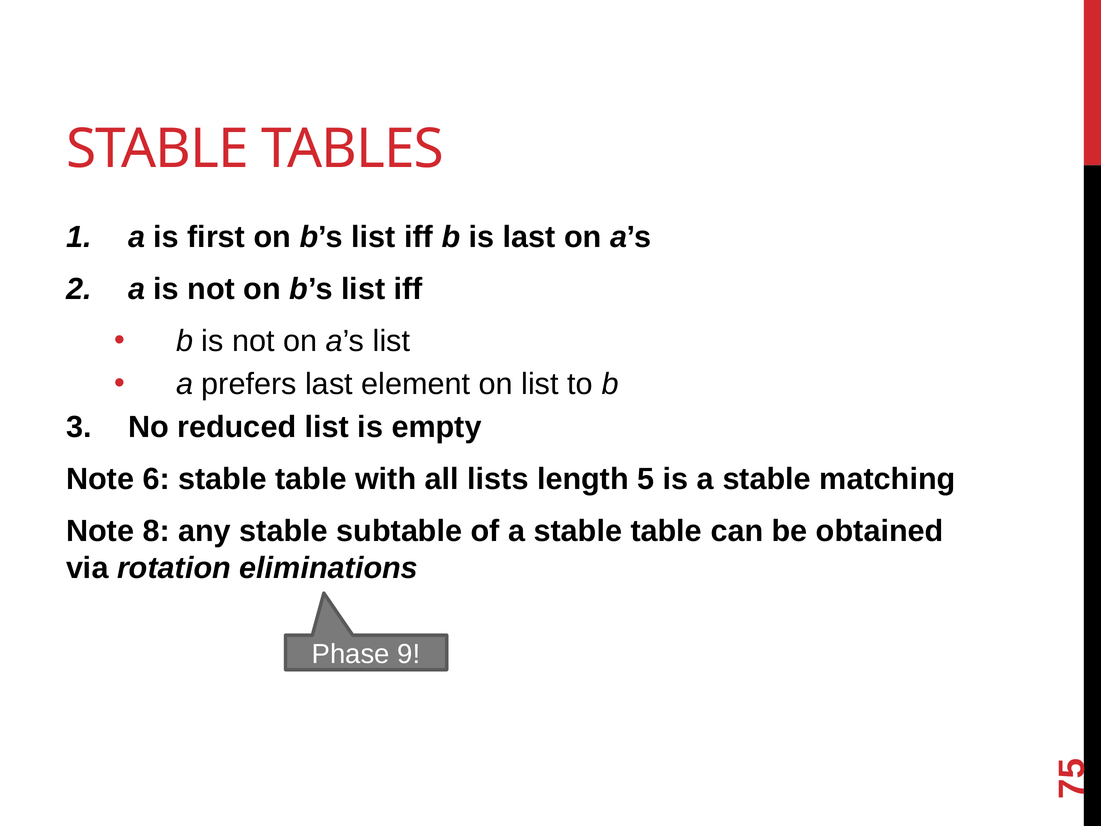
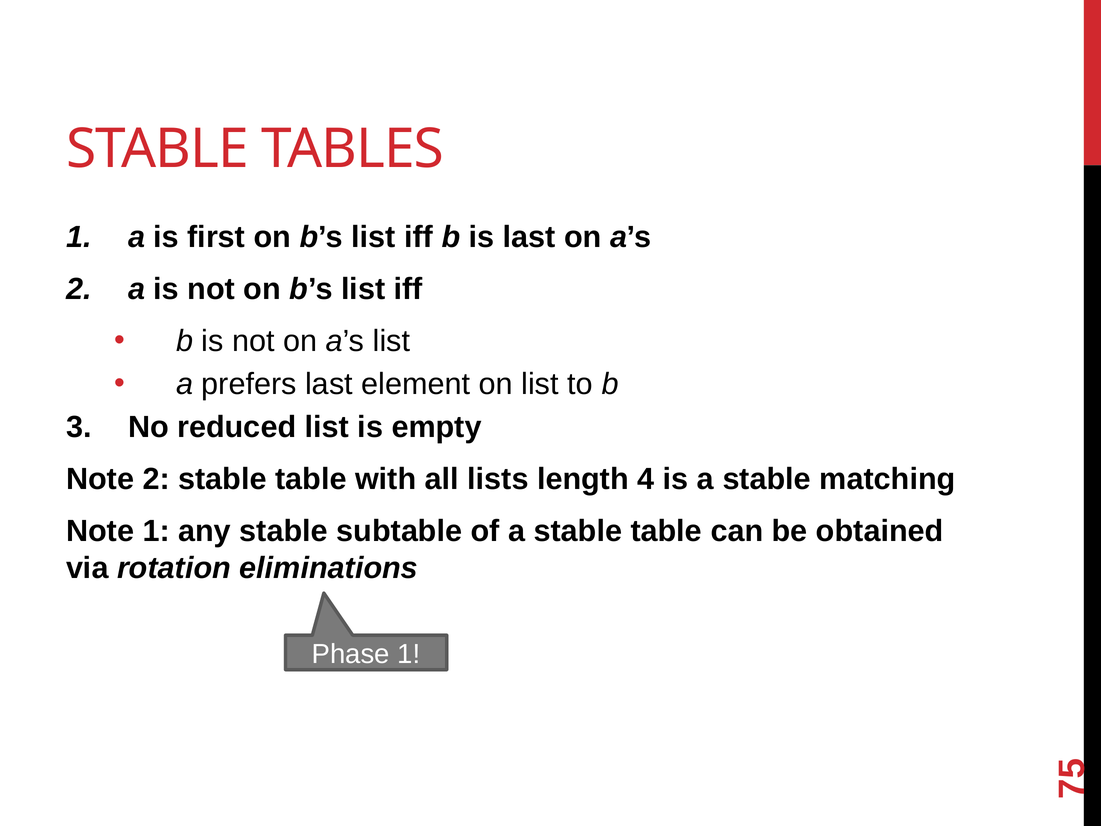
Note 6: 6 -> 2 (156, 479)
length 5: 5 -> 4 (646, 479)
Note 8: 8 -> 1 (156, 531)
Phase 9: 9 -> 1 (409, 654)
